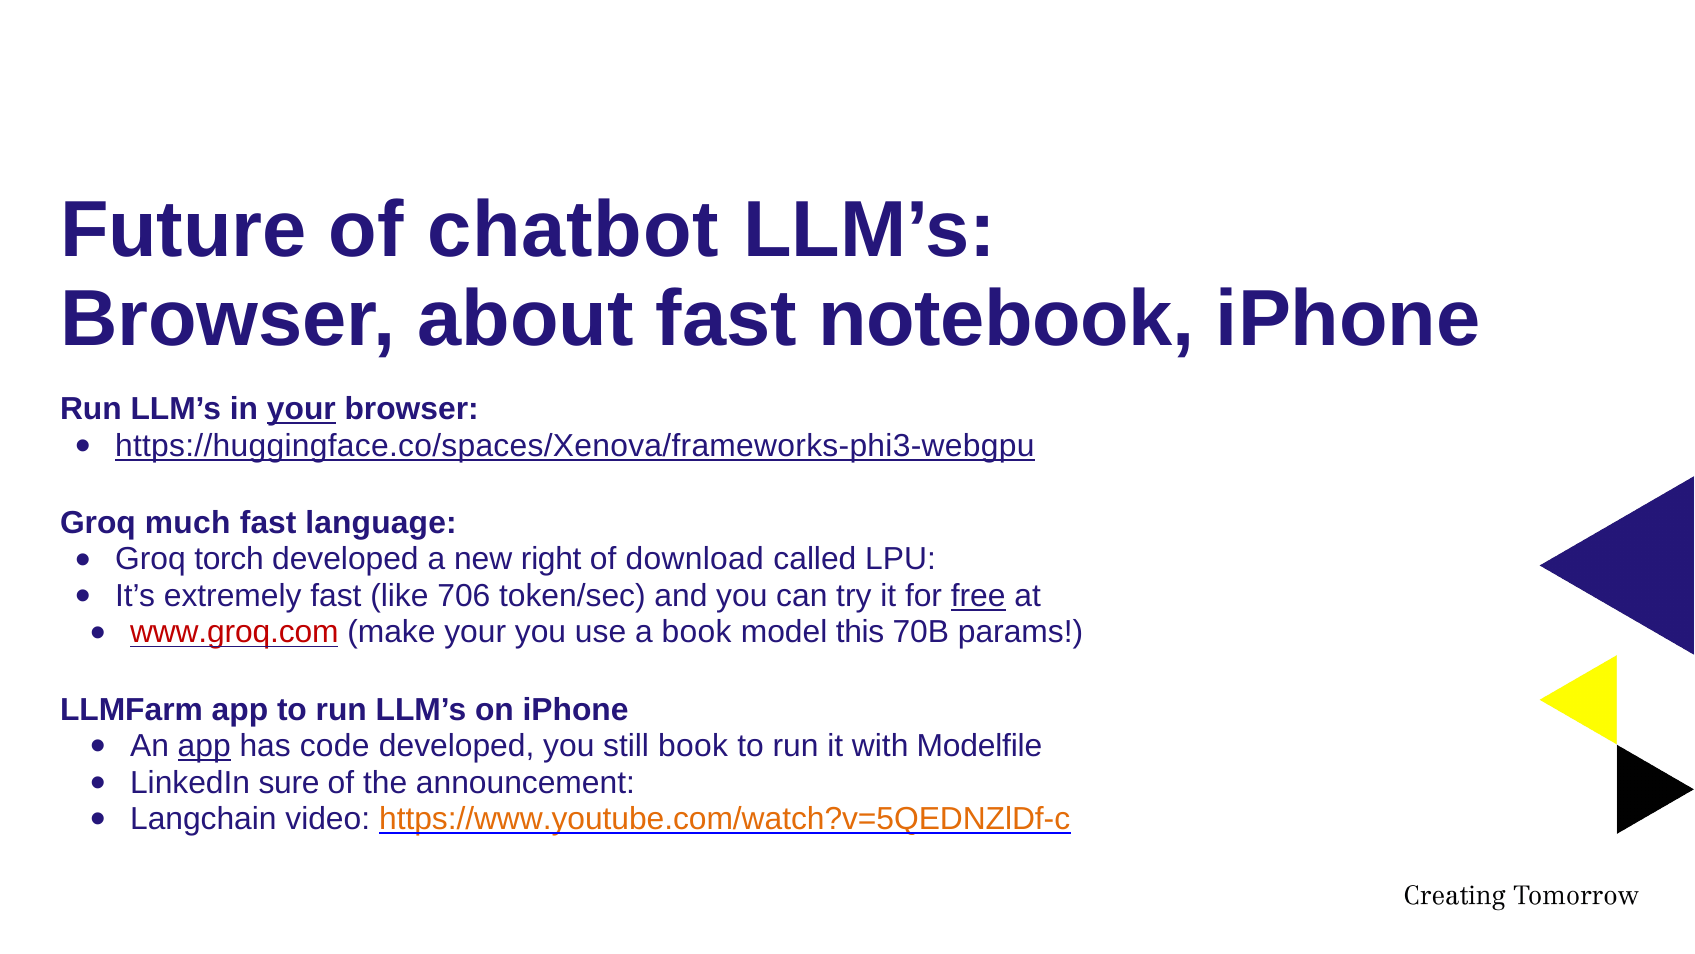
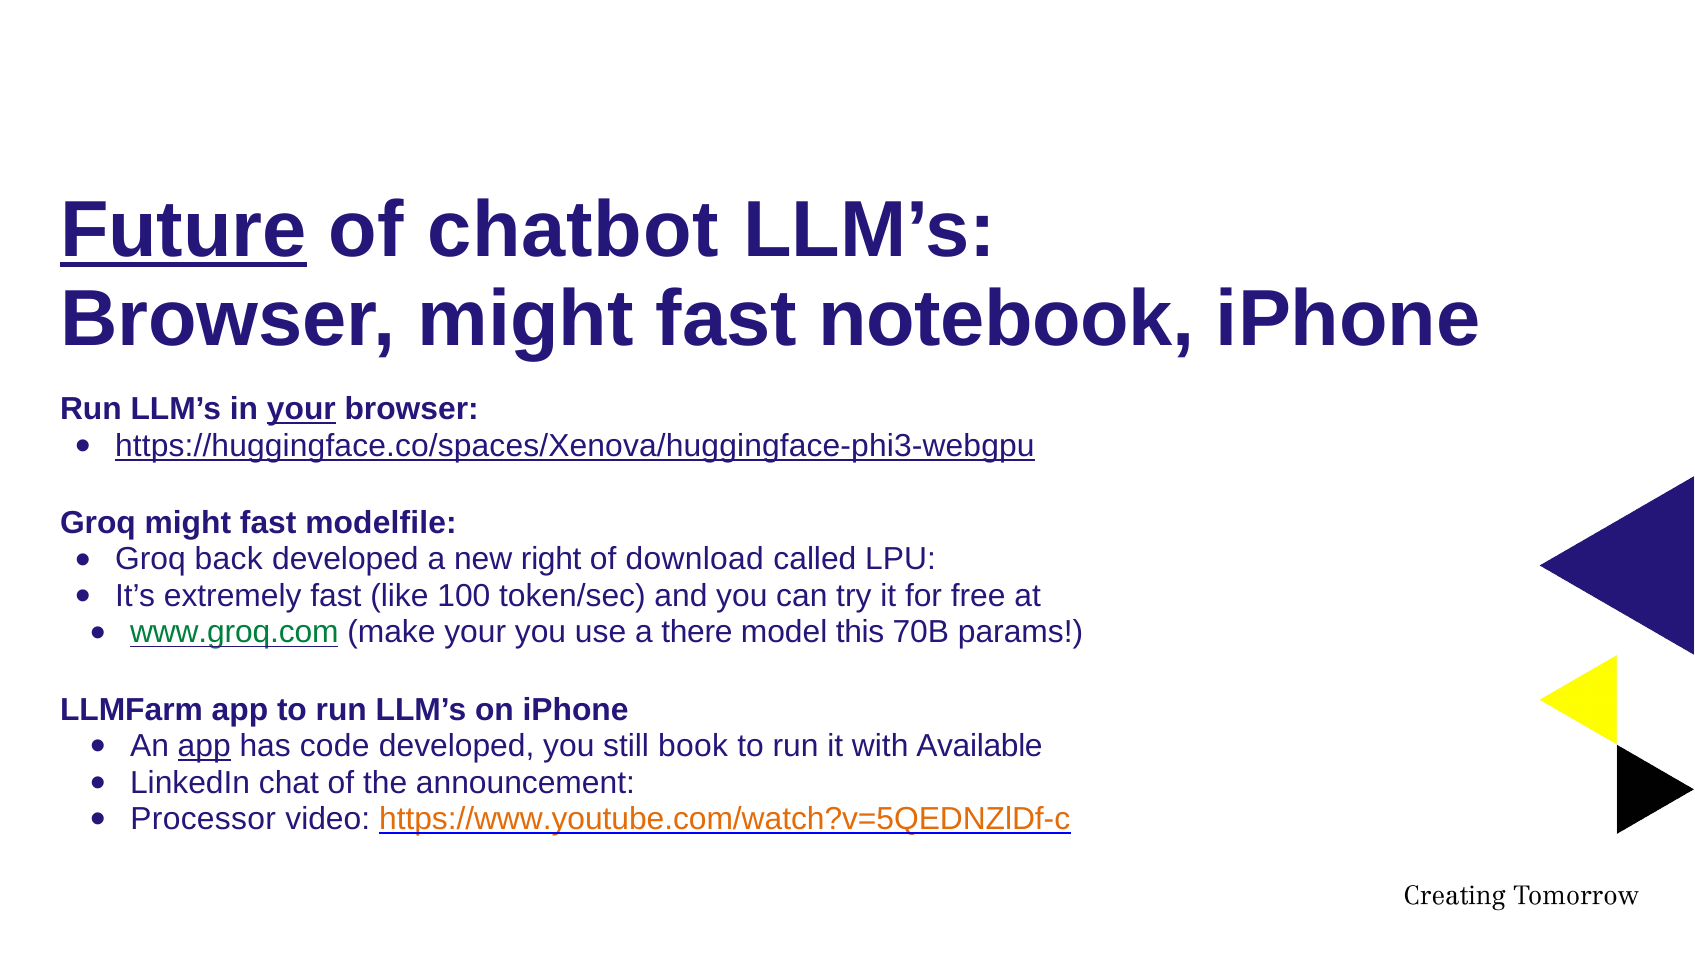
Future underline: none -> present (184, 230)
Browser about: about -> might (525, 319)
https://huggingface.co/spaces/Xenova/frameworks-phi3-webgpu: https://huggingface.co/spaces/Xenova/frameworks-phi3-webgpu -> https://huggingface.co/spaces/Xenova/huggingface-phi3-webgpu (575, 446)
Groq much: much -> might (188, 523)
language: language -> modelfile (381, 523)
torch: torch -> back (229, 559)
706: 706 -> 100 (464, 596)
free underline: present -> none (978, 596)
www.groq.com colour: red -> green (234, 632)
a book: book -> there (697, 632)
Modelfile: Modelfile -> Available (979, 746)
sure: sure -> chat (289, 782)
Langchain: Langchain -> Processor (203, 819)
